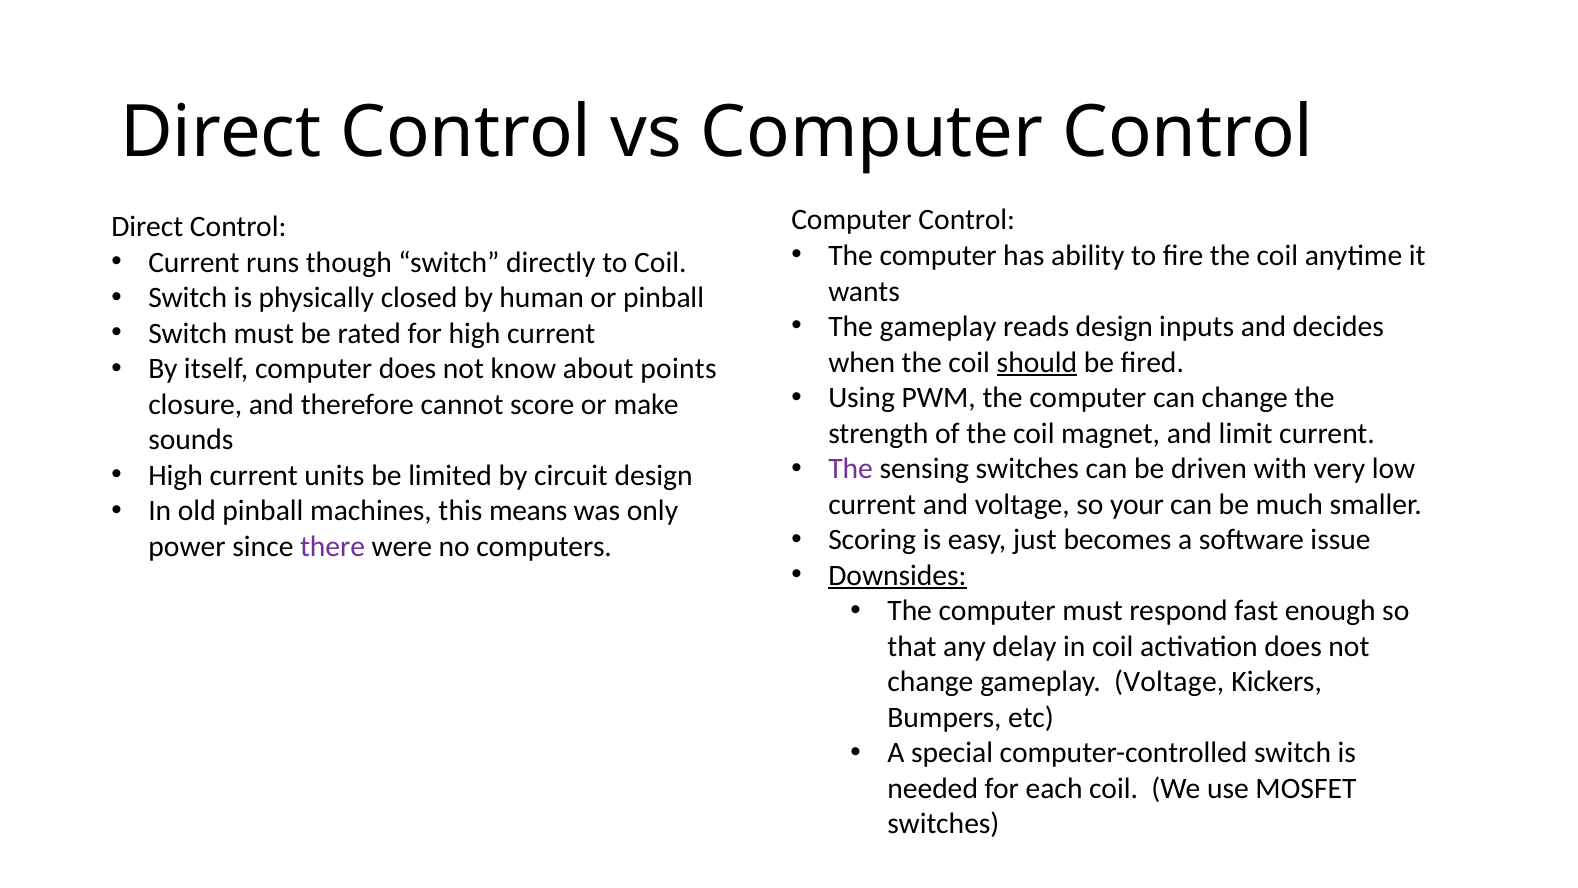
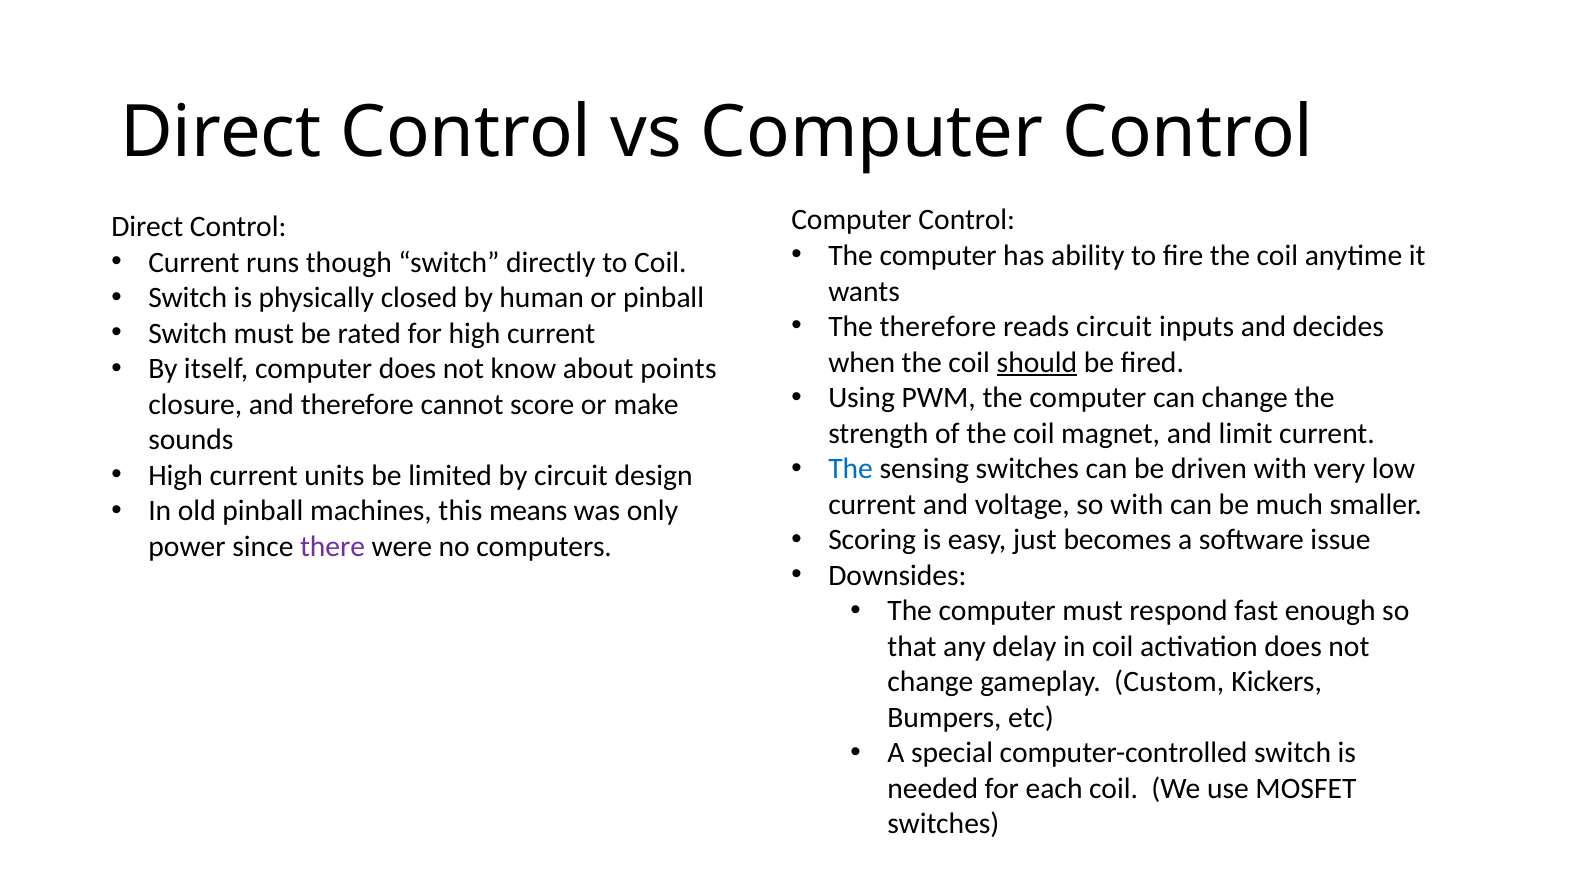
The gameplay: gameplay -> therefore (938, 327)
reads design: design -> circuit (1114, 327)
The colour: purple -> blue (851, 469)
so your: your -> with (1137, 504)
Downsides underline: present -> none (897, 575)
gameplay Voltage: Voltage -> Custom (1169, 682)
